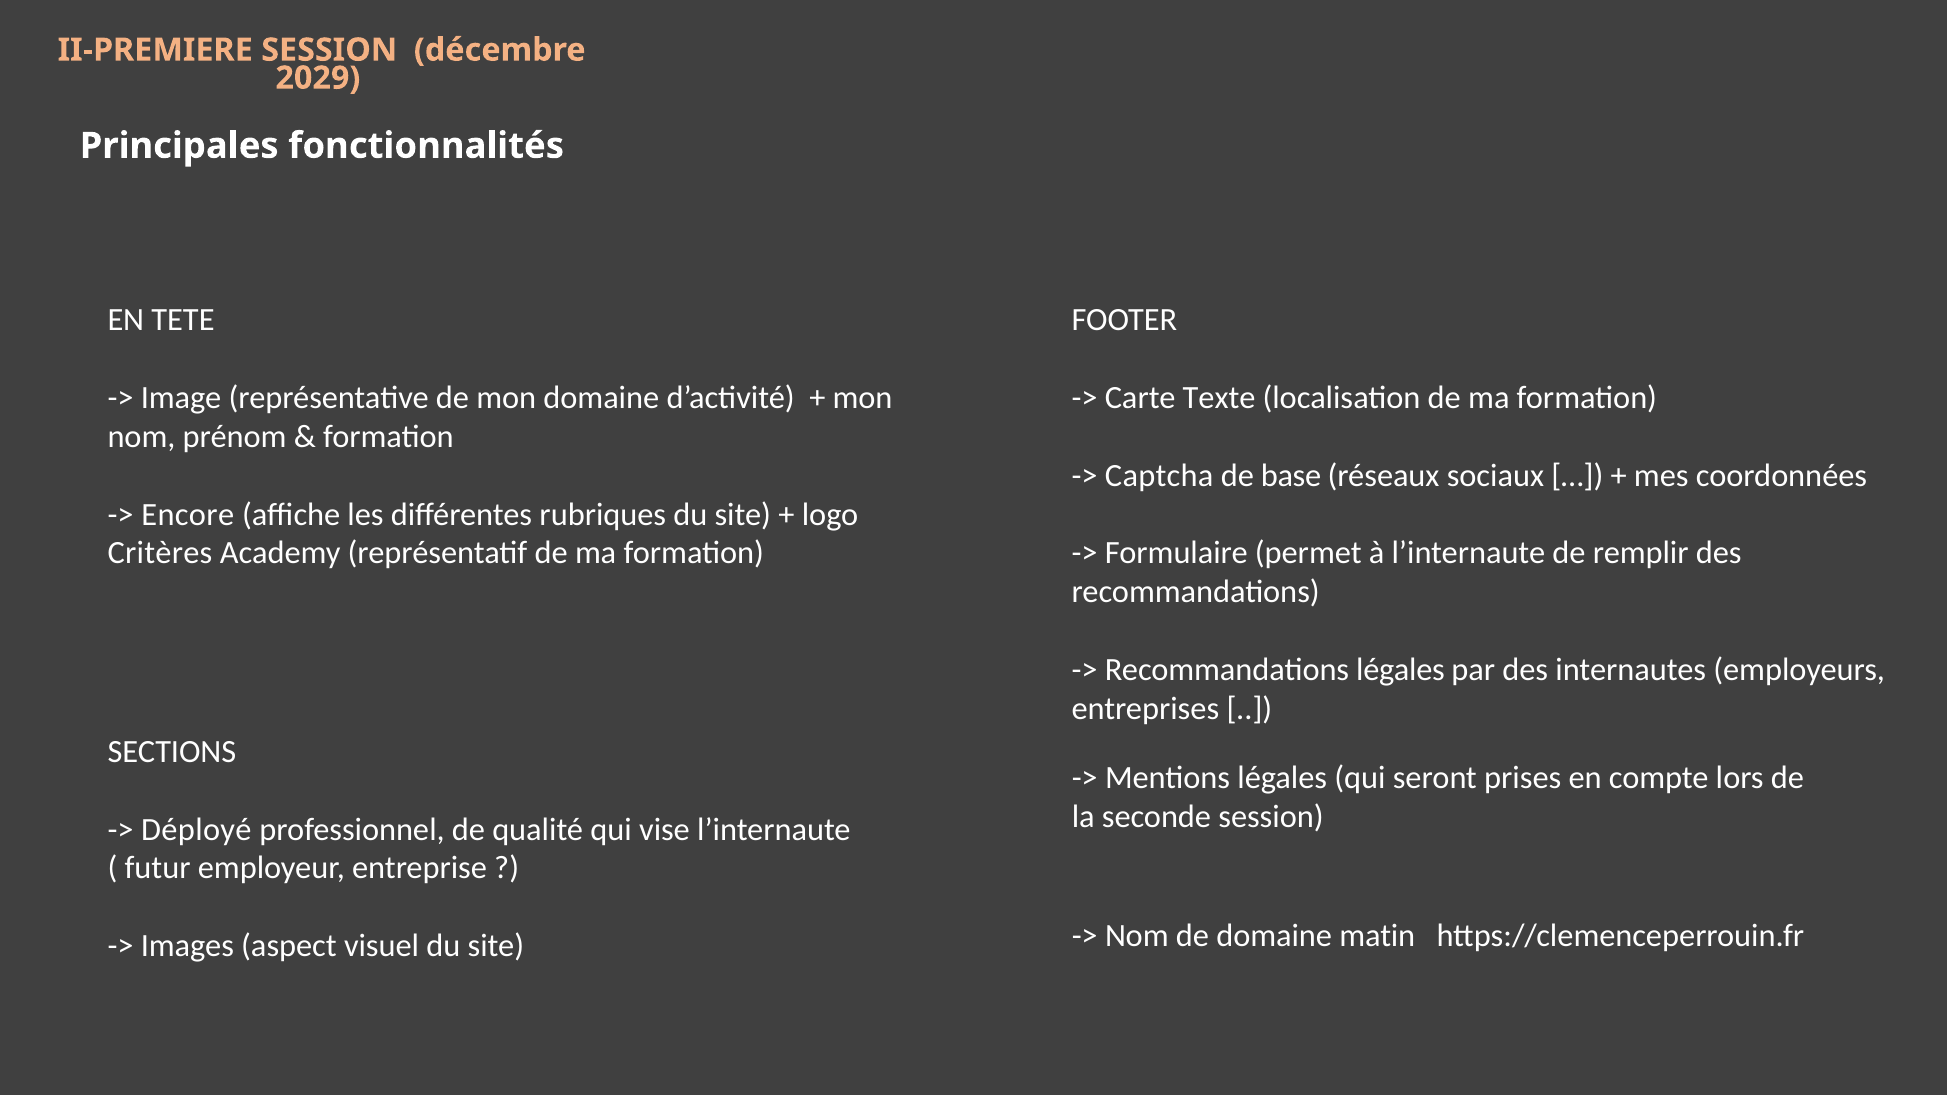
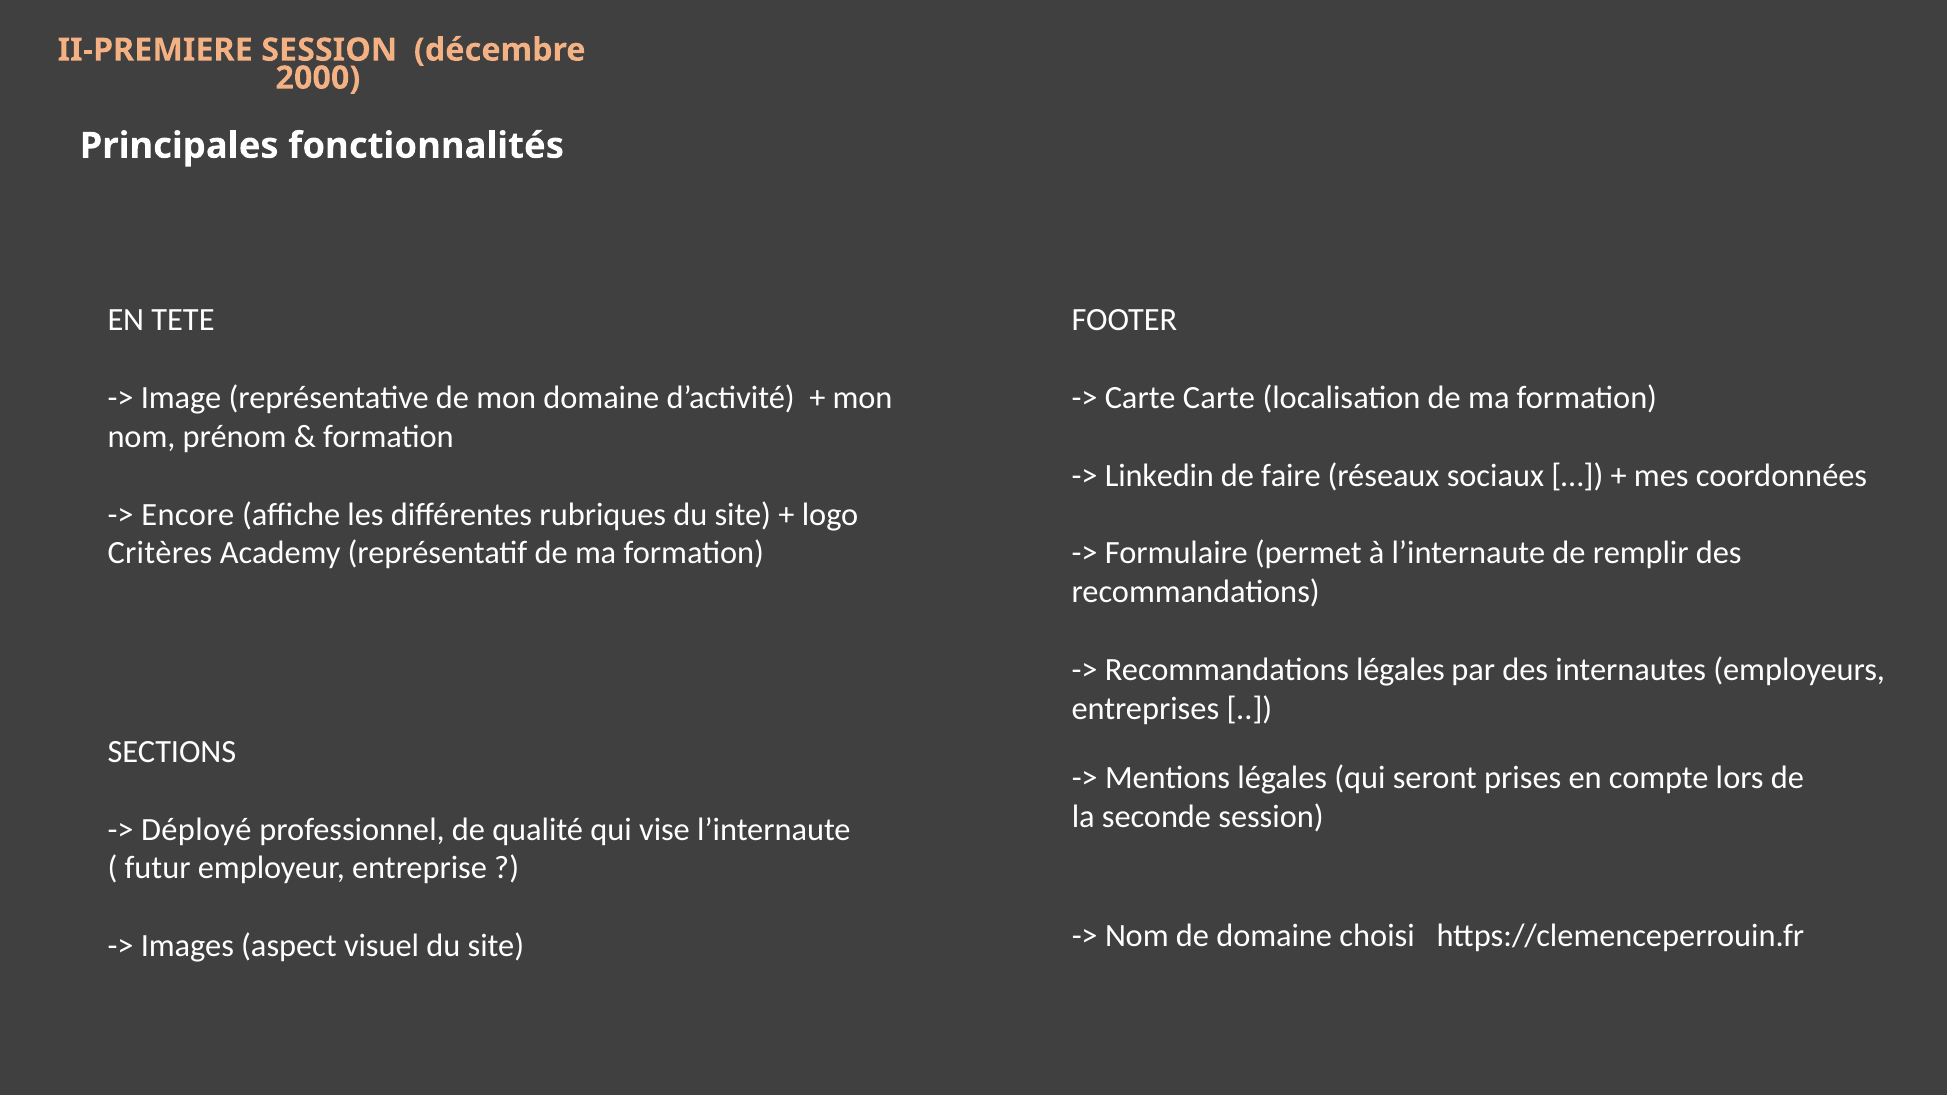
2029: 2029 -> 2000 (318, 78)
Carte Texte: Texte -> Carte (1219, 398)
Captcha: Captcha -> Linkedin (1159, 475)
base: base -> faire (1291, 475)
matin: matin -> choisi (1377, 936)
